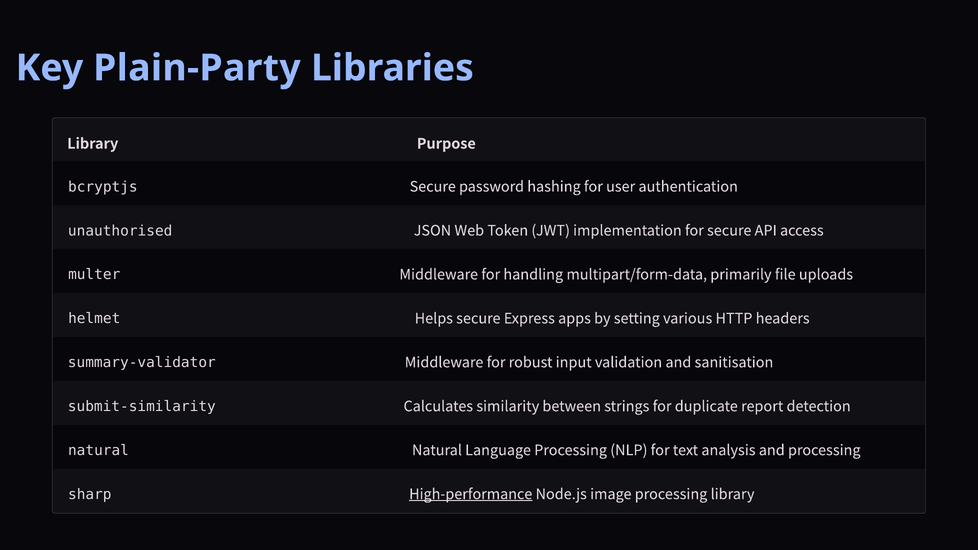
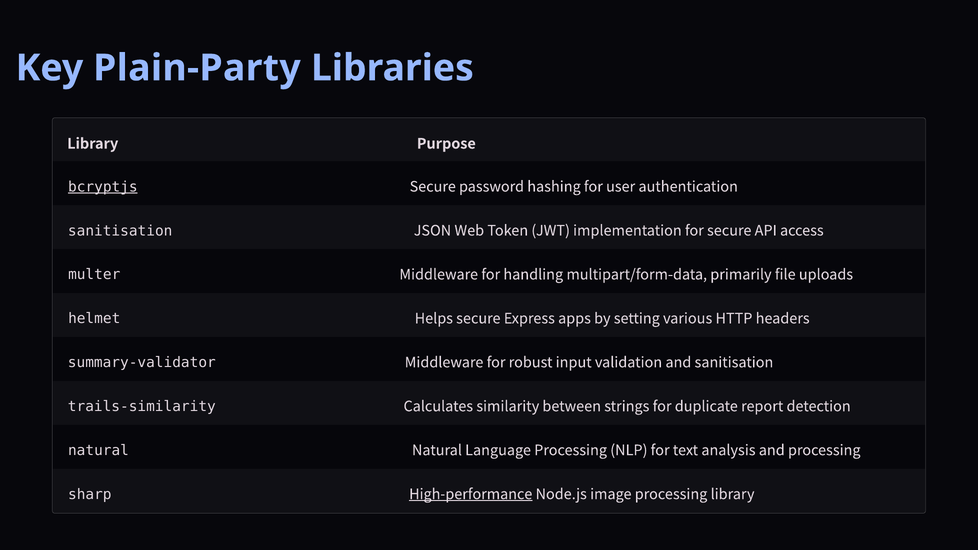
bcryptjs underline: none -> present (103, 187)
unauthorised: unauthorised -> sanitisation (120, 231)
submit-similarity: submit-similarity -> trails-similarity (142, 407)
